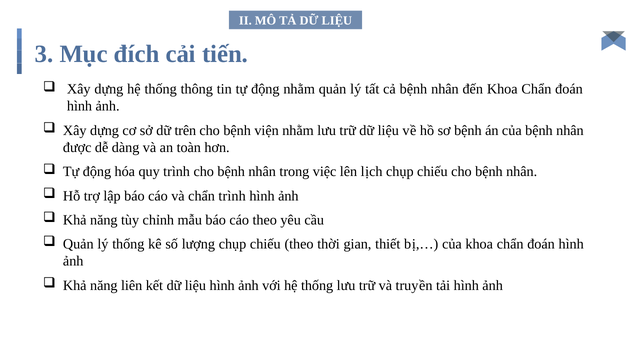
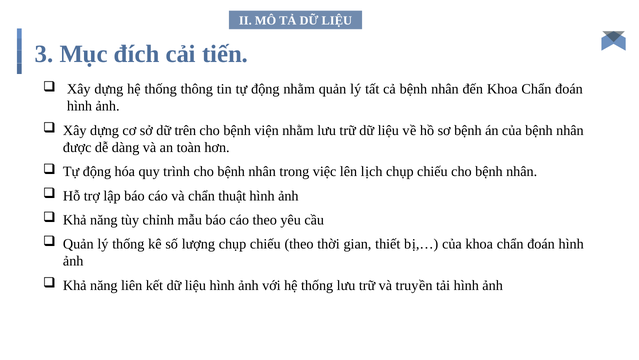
chẩn trình: trình -> thuật (232, 196)
